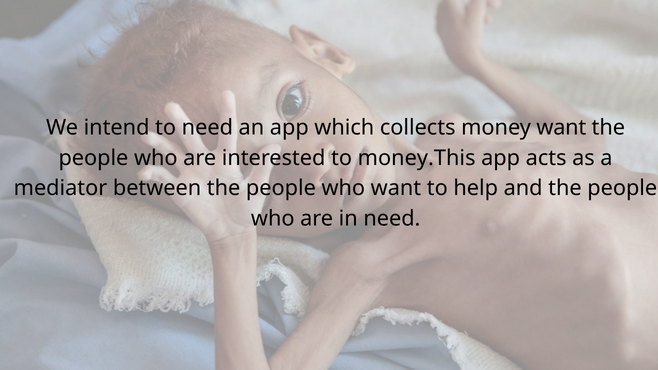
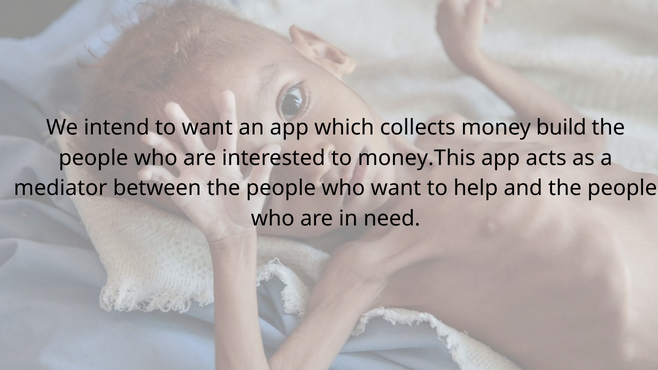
to need: need -> want (207, 128)
money want: want -> build (561, 128)
